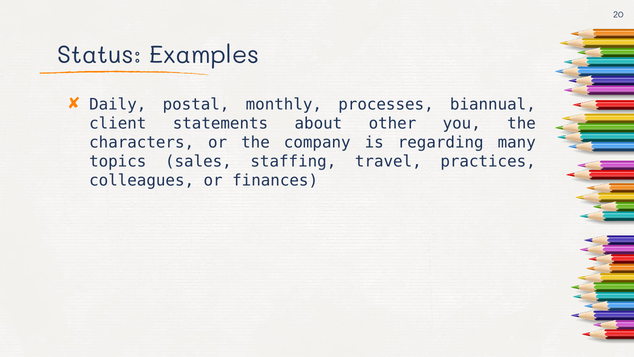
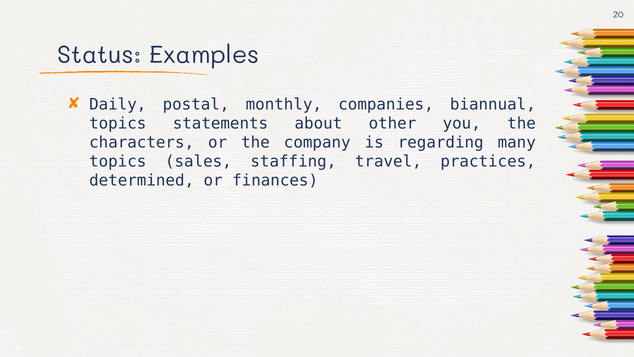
processes: processes -> companies (386, 104)
client: client -> topics (118, 123)
colleagues: colleagues -> determined (142, 180)
